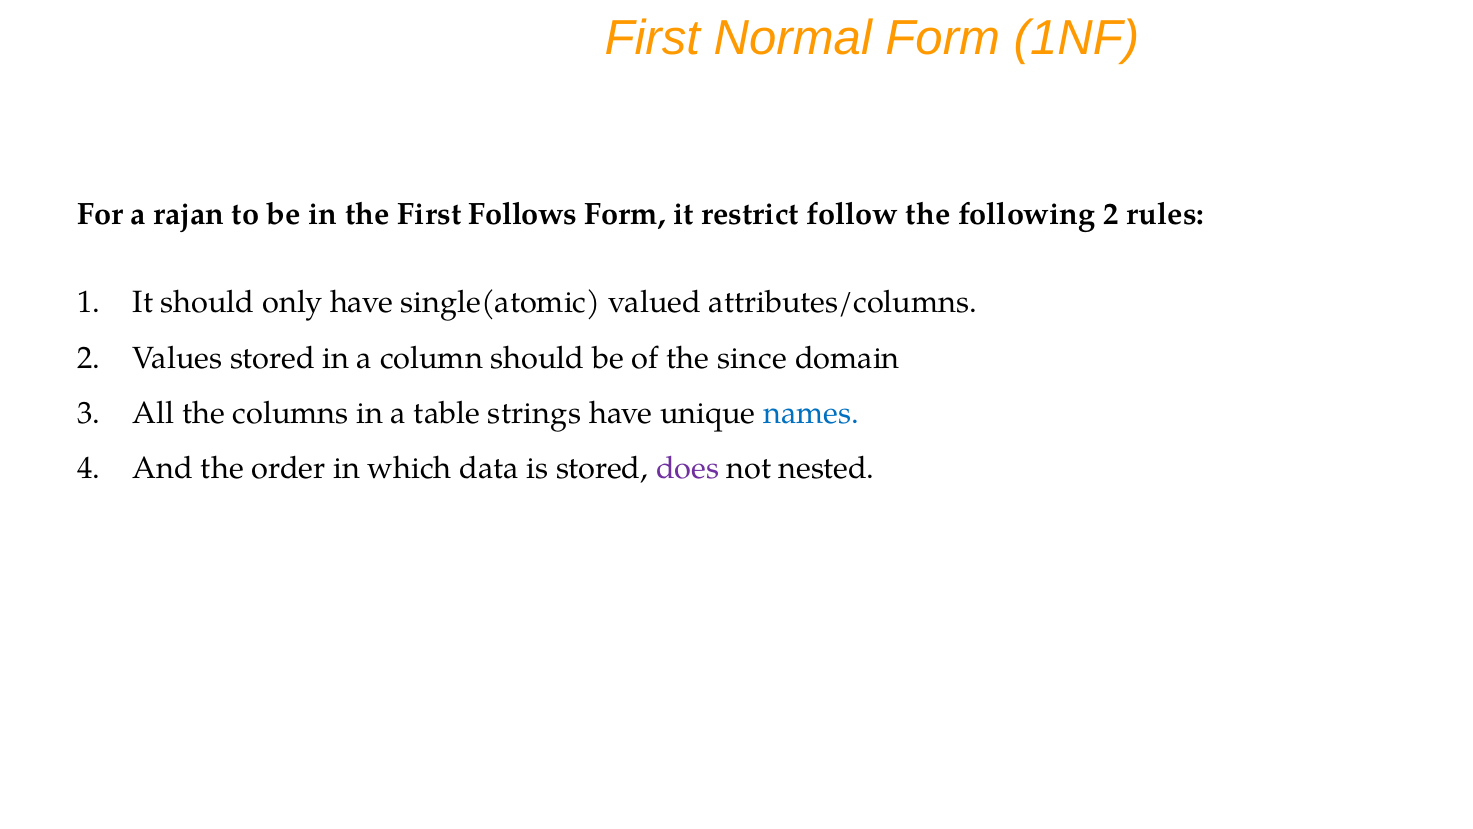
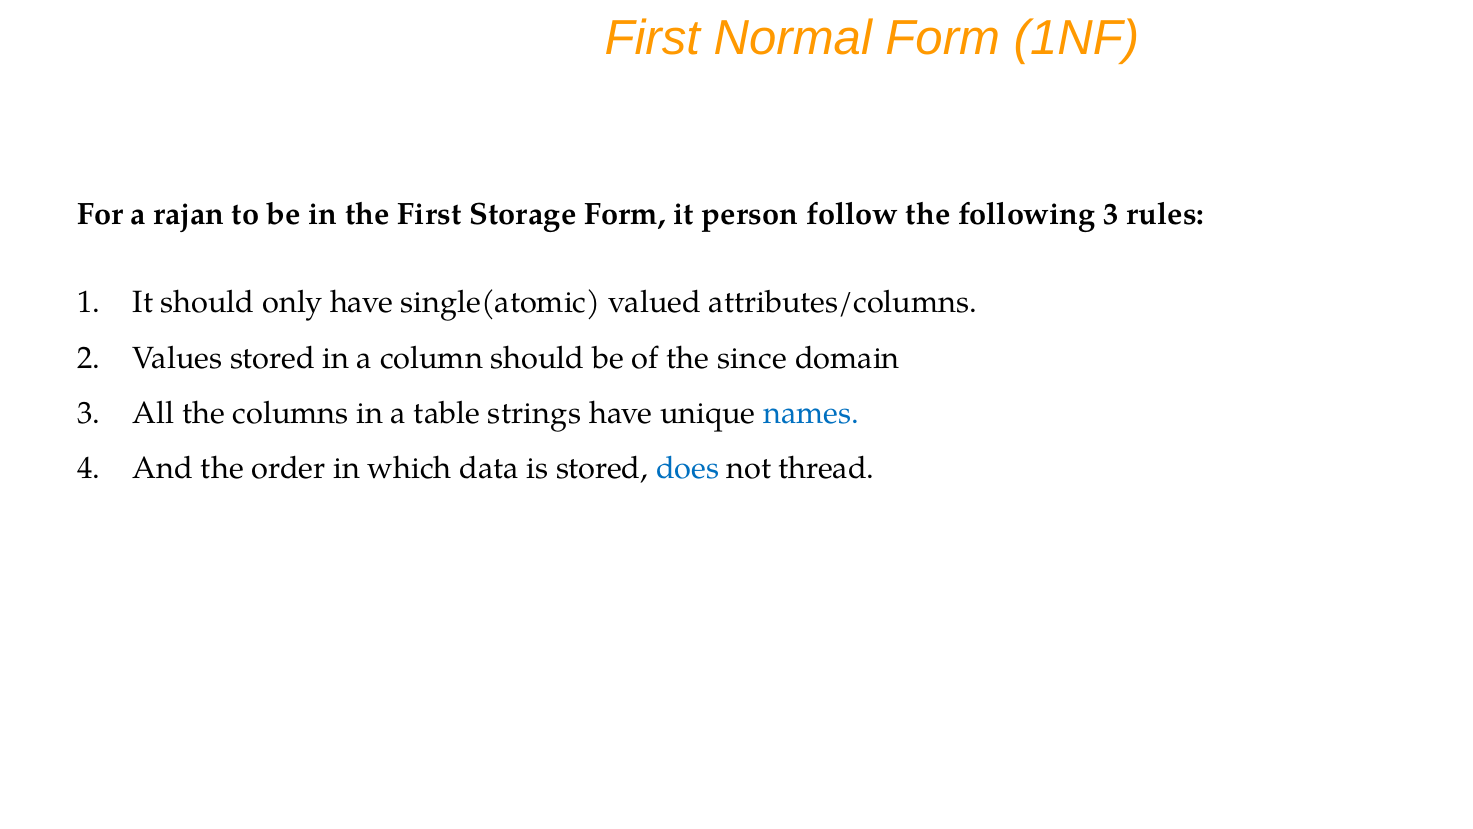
Follows: Follows -> Storage (523, 214)
restrict: restrict -> person (750, 214)
following 2: 2 -> 3 (1111, 214)
does colour: purple -> blue (688, 468)
nested: nested -> thread (827, 468)
